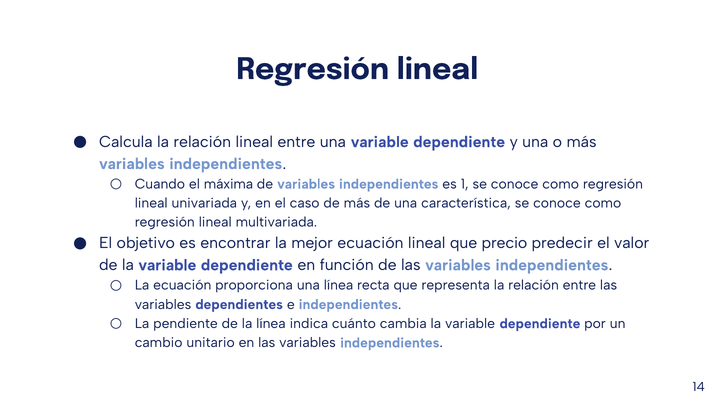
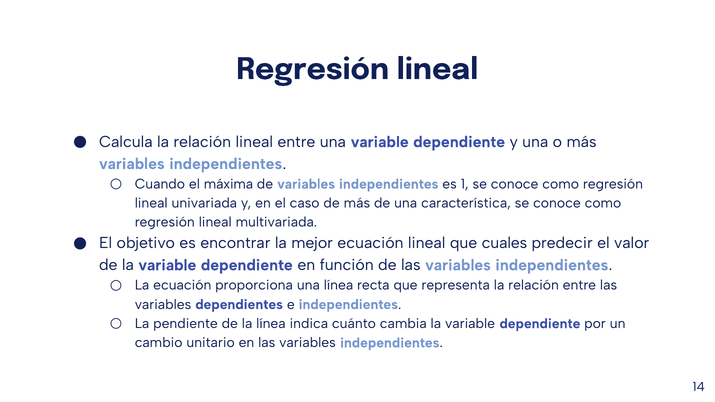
precio: precio -> cuales (504, 243)
